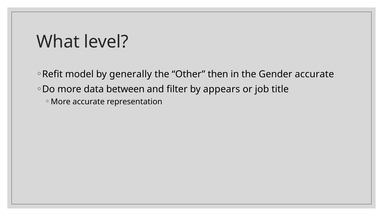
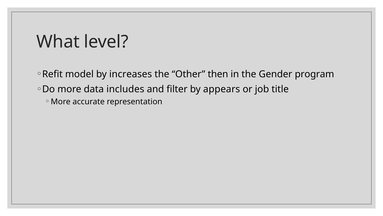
generally: generally -> increases (131, 74)
Gender accurate: accurate -> program (314, 74)
between: between -> includes (125, 89)
